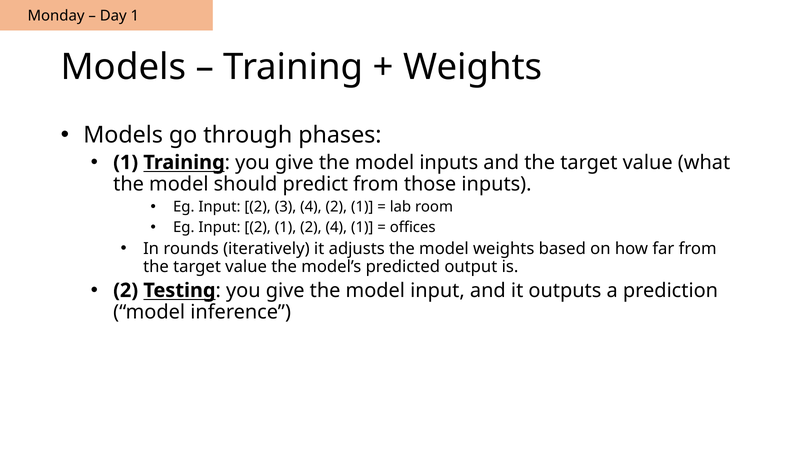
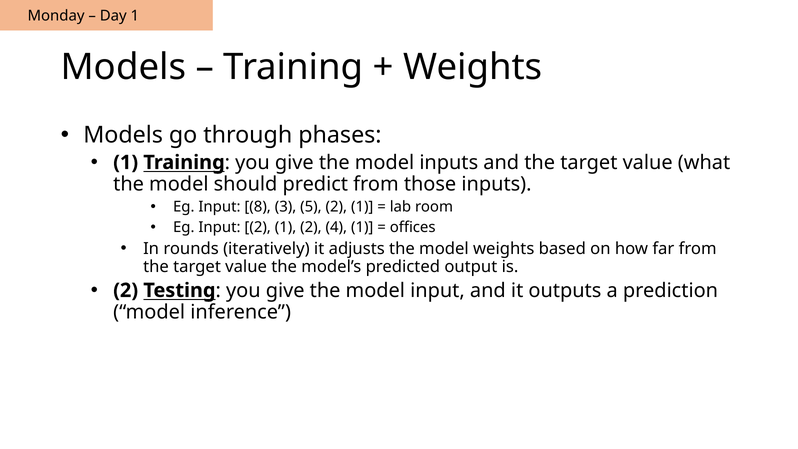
2: 2 -> 8 (258, 207)
3 4: 4 -> 5 (311, 207)
